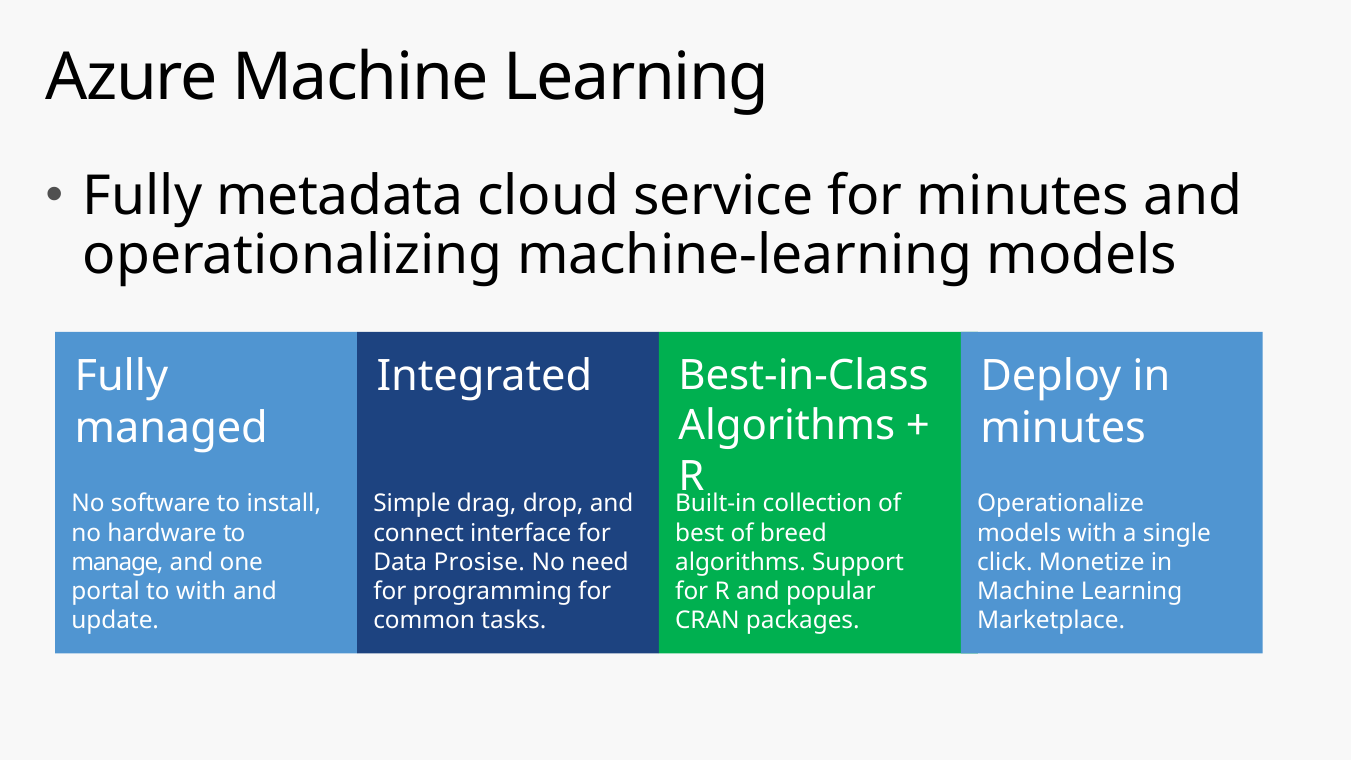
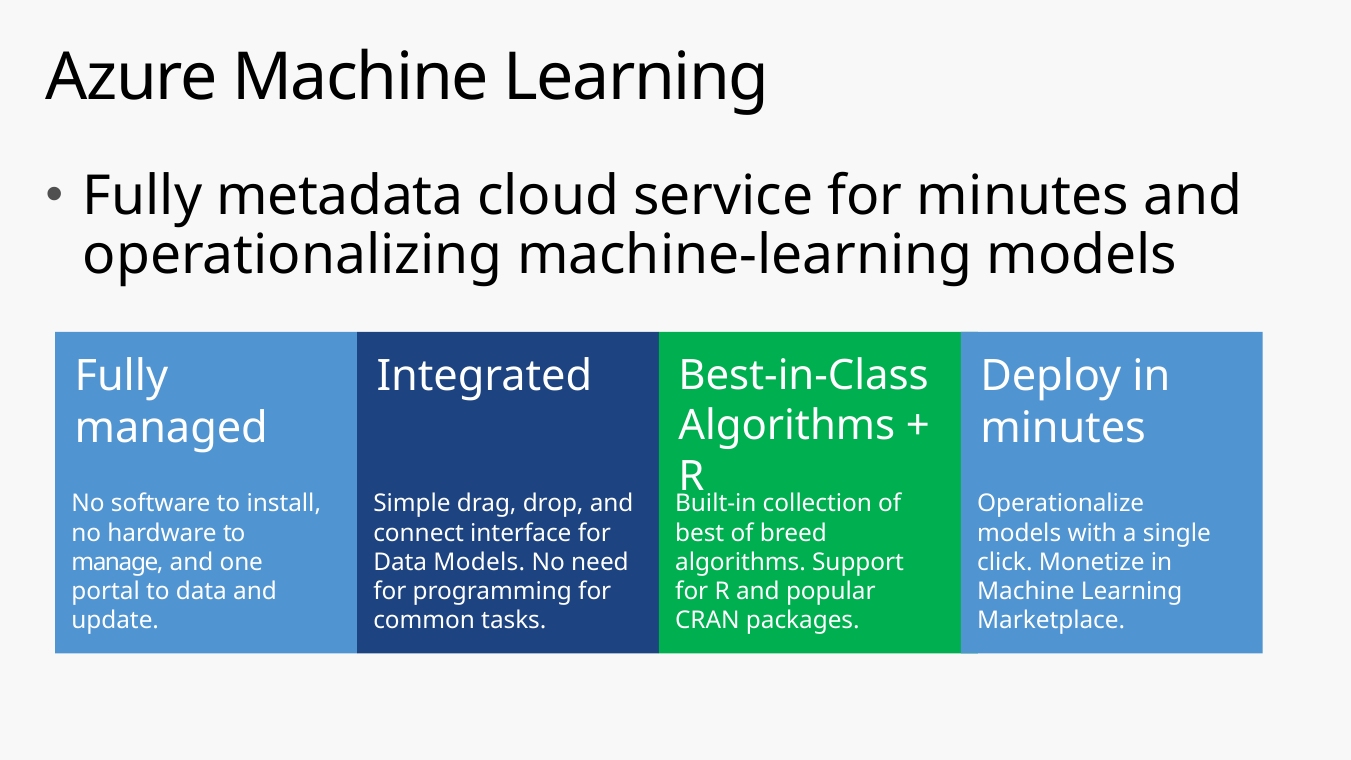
Data Prosise: Prosise -> Models (479, 562)
to with: with -> data (201, 591)
